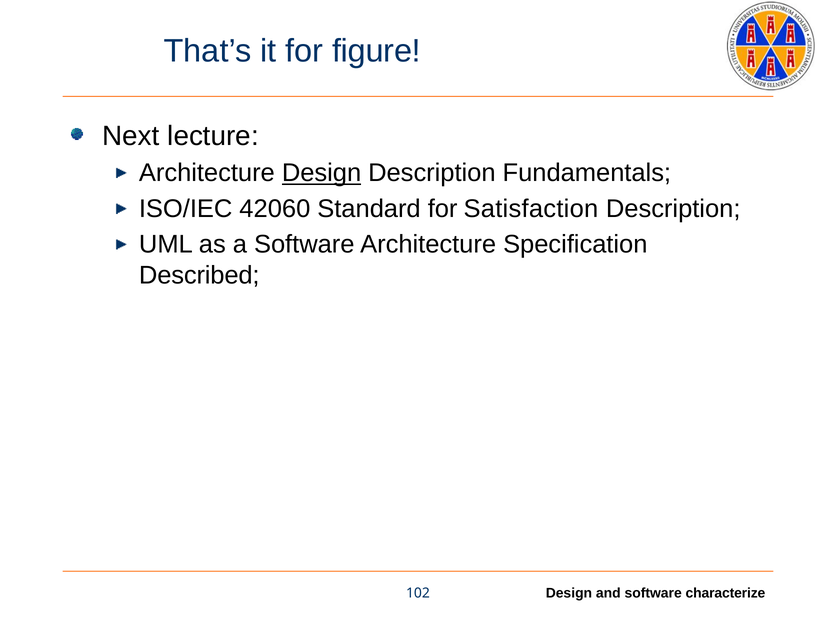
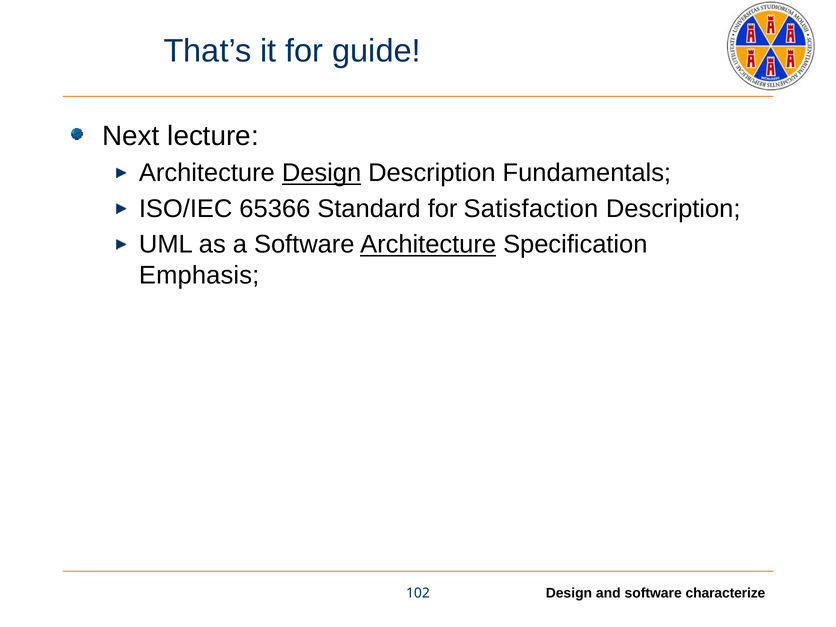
figure: figure -> guide (376, 51)
42060: 42060 -> 65366 (275, 209)
Architecture underline: none -> present (428, 245)
Described: Described -> Emphasis (199, 275)
